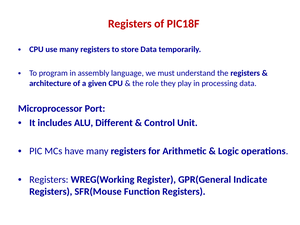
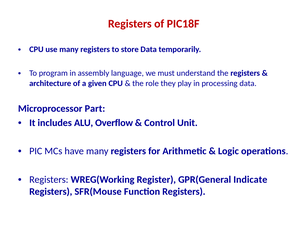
Port: Port -> Part (95, 109)
Different: Different -> Overflow (114, 123)
